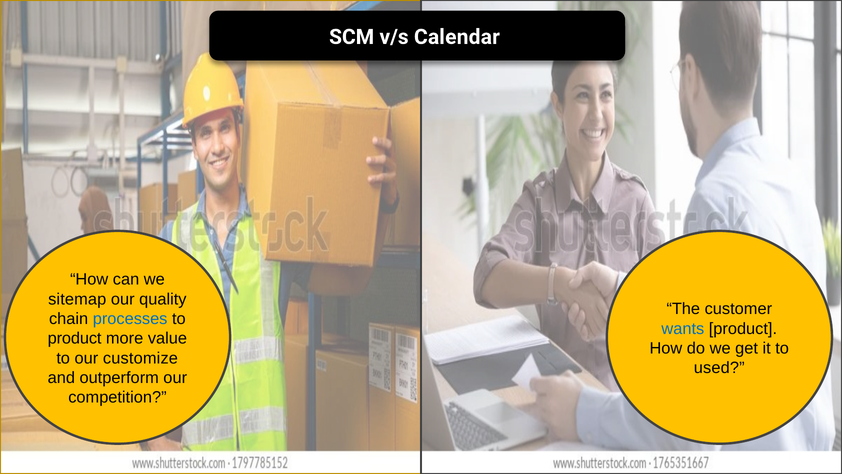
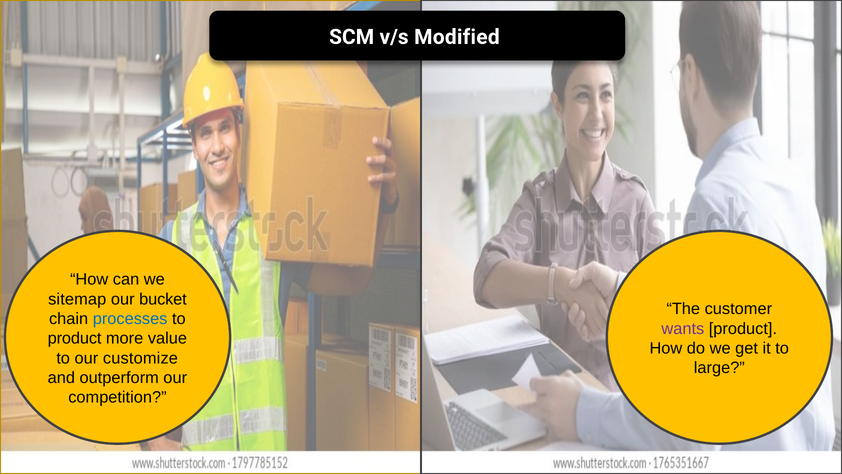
Calendar: Calendar -> Modified (457, 37)
quality: quality -> bucket (163, 299)
wants colour: blue -> purple (683, 328)
used: used -> large (719, 368)
